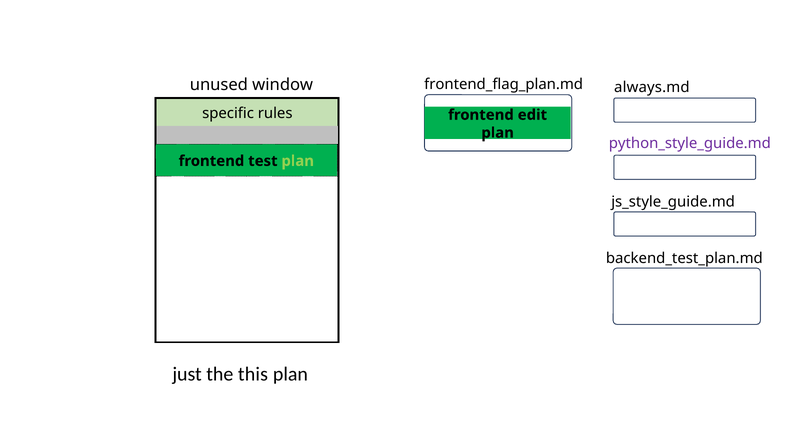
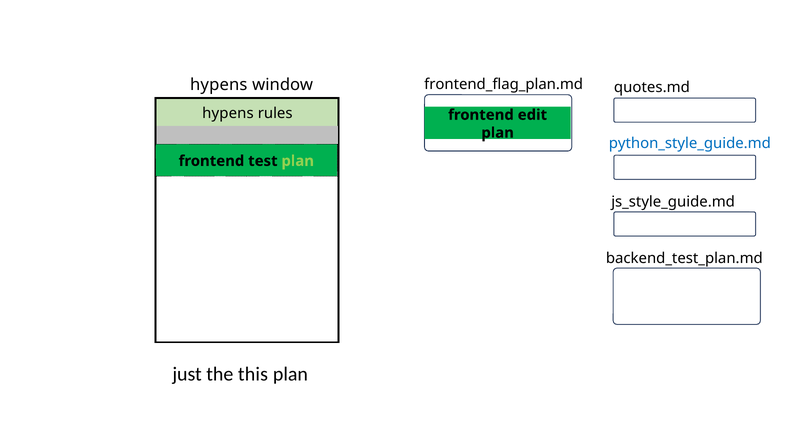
unused: unused -> hypens (219, 85)
always.md: always.md -> quotes.md (652, 87)
specific: specific -> hypens (228, 113)
python_style_guide.md colour: purple -> blue (690, 144)
